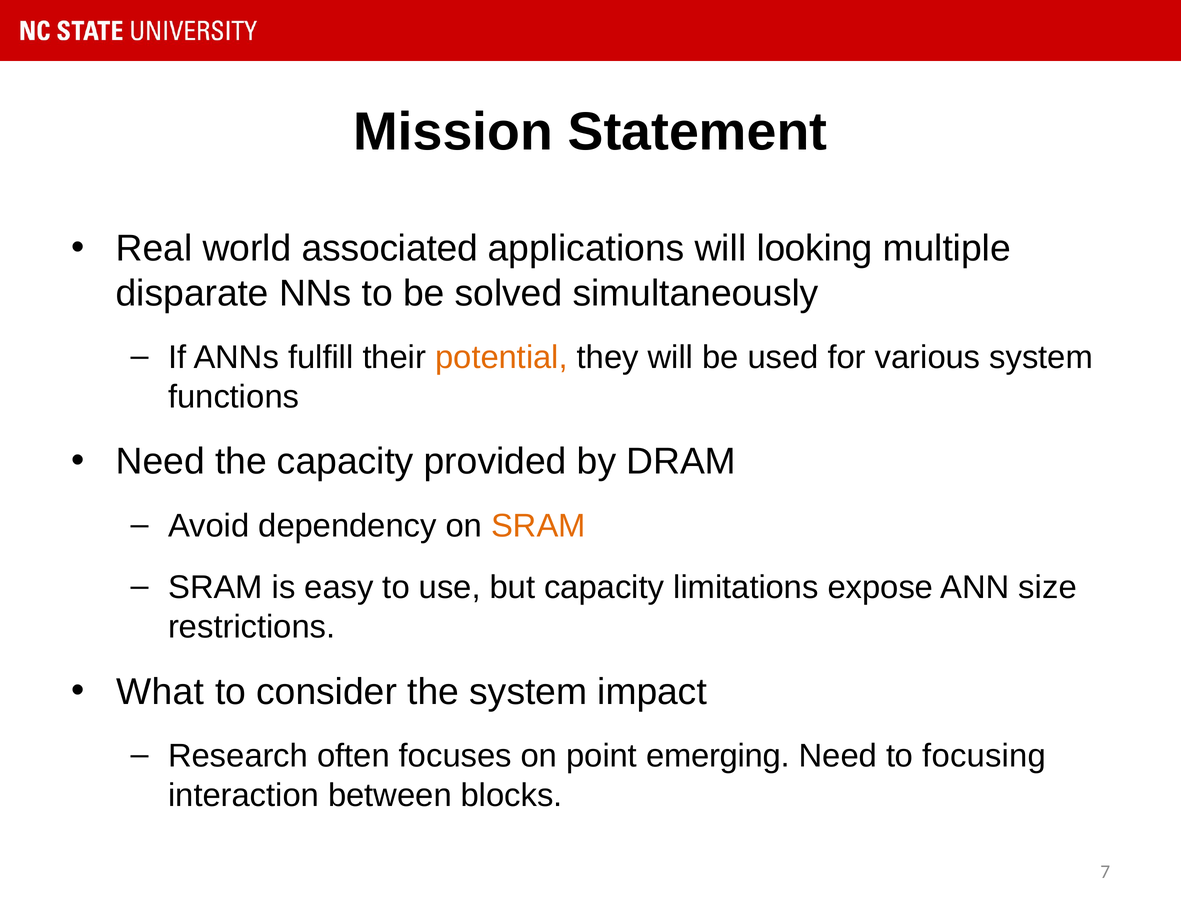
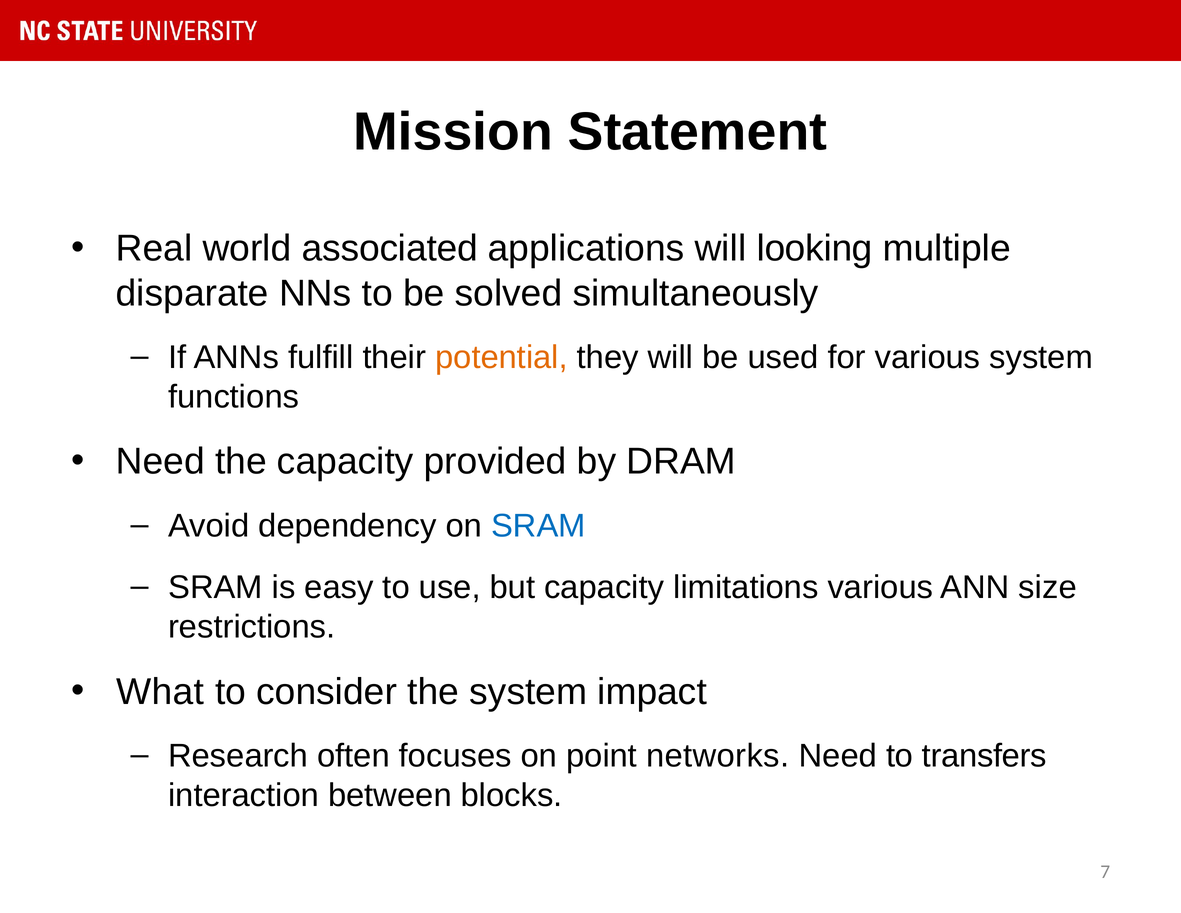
SRAM colour: orange -> blue (538, 526)
limitations expose: expose -> various (880, 587)
emerging: emerging -> networks (718, 756)
focusing: focusing -> transfers (984, 756)
